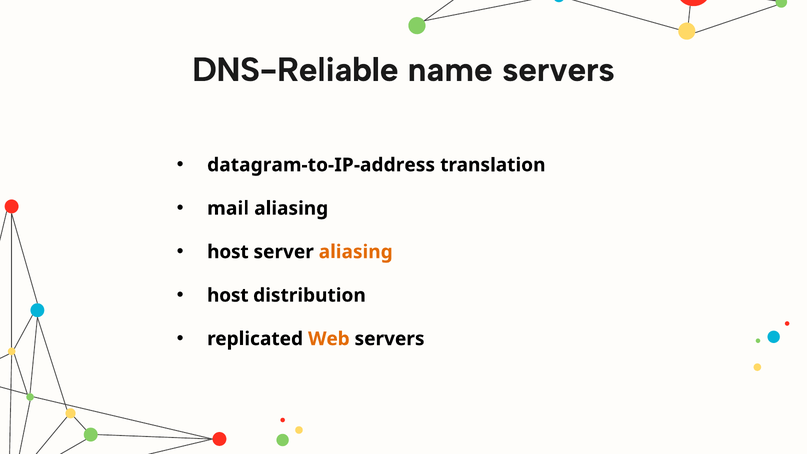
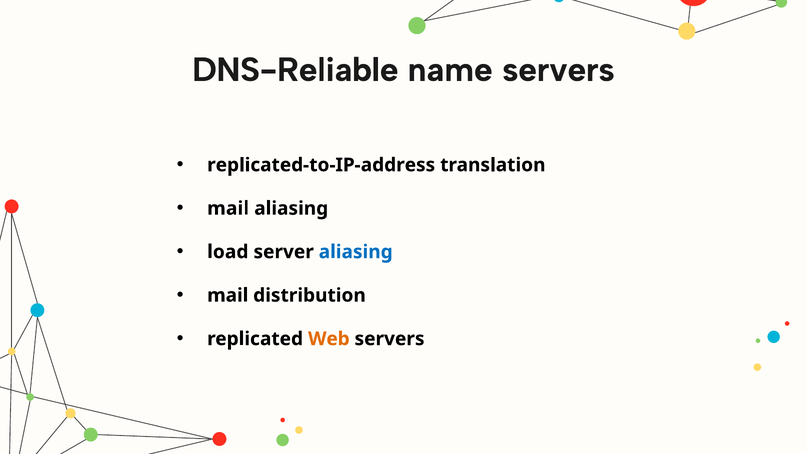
datagram-to-IP-address: datagram-to-IP-address -> replicated-to-IP-address (321, 165)
host: host -> load (228, 252)
aliasing colour: orange -> blue (356, 252)
host: host -> mail (228, 295)
